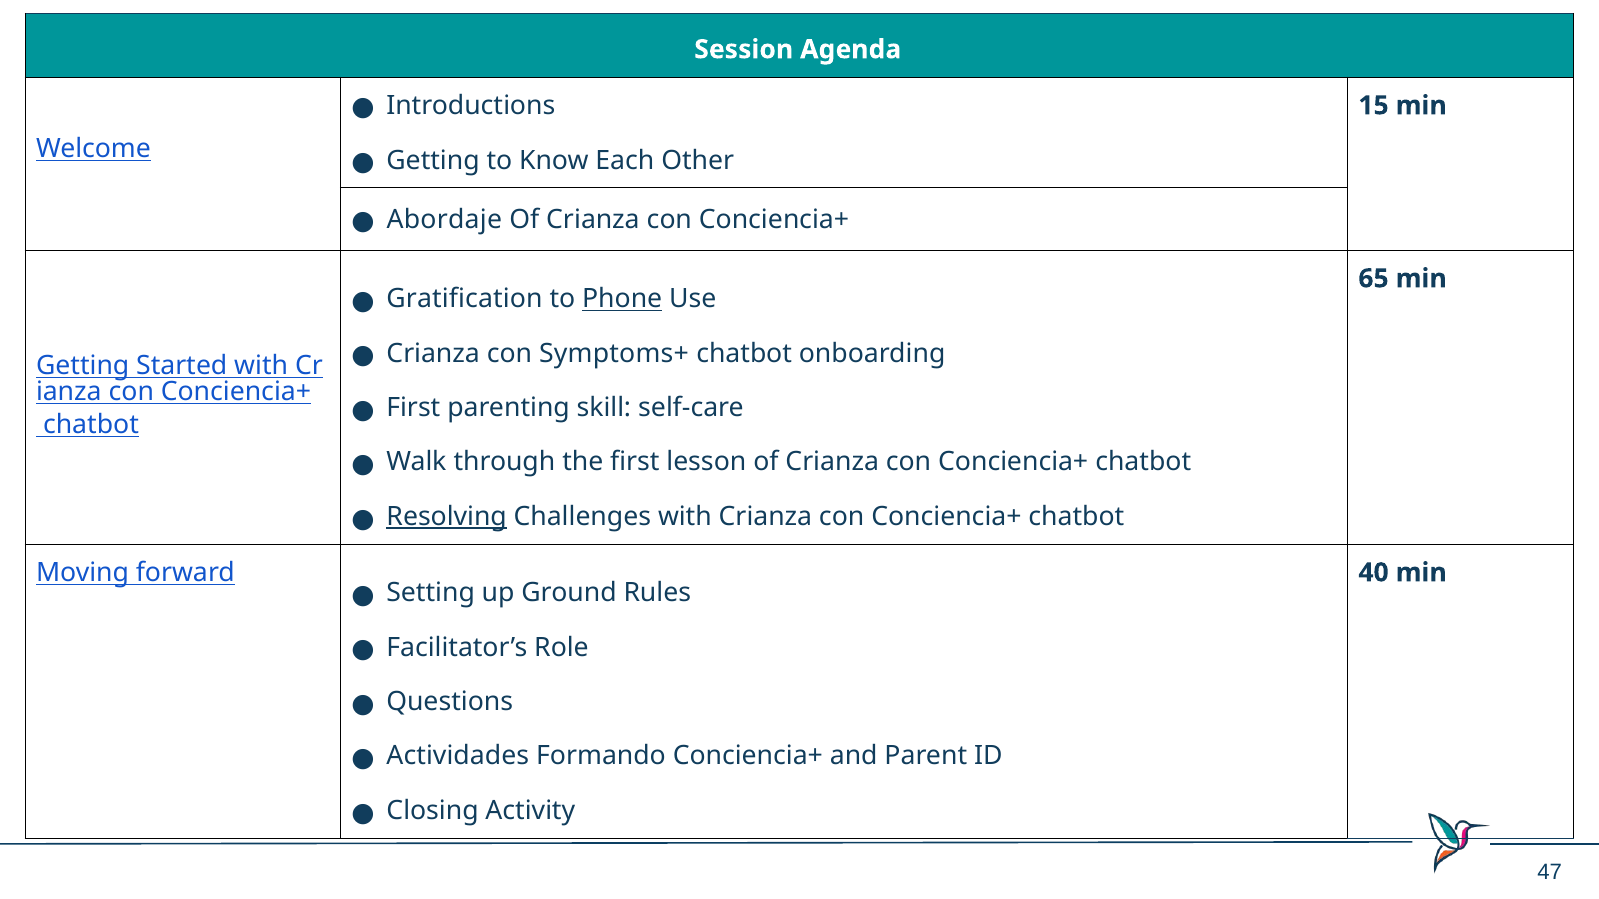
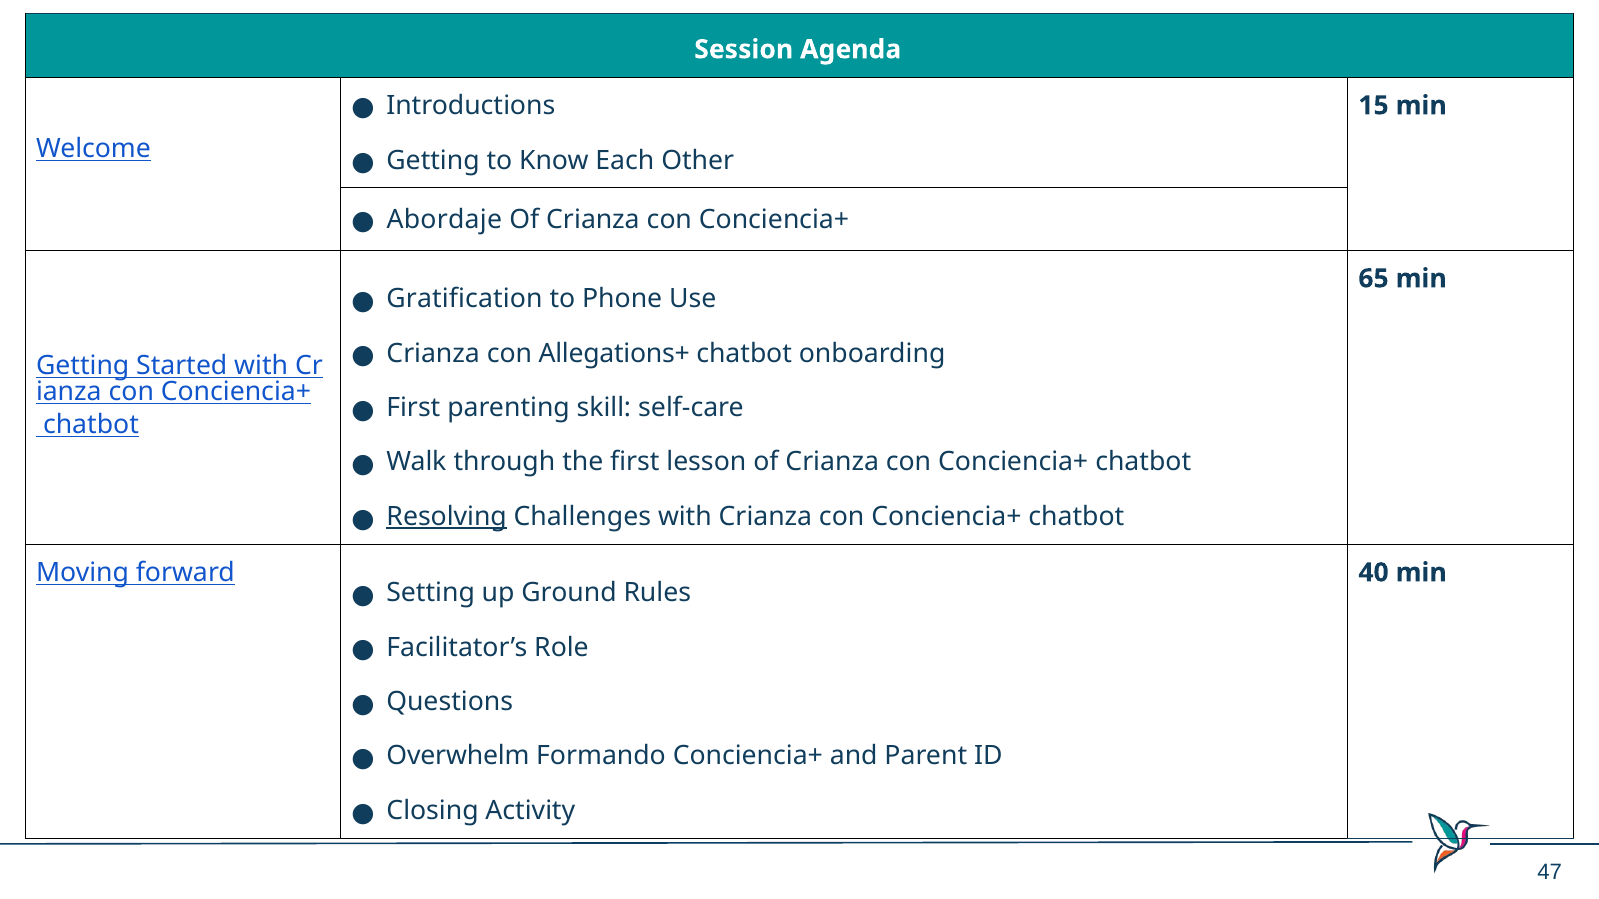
Phone underline: present -> none (622, 299)
Symptoms+: Symptoms+ -> Allegations+ (614, 354)
Actividades: Actividades -> Overwhelm (458, 757)
